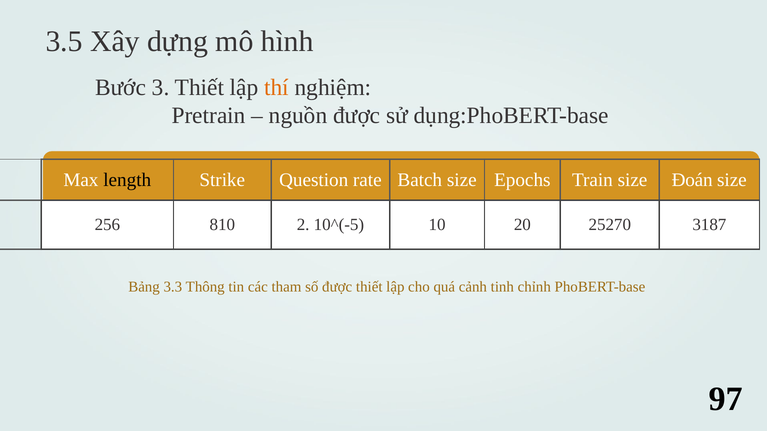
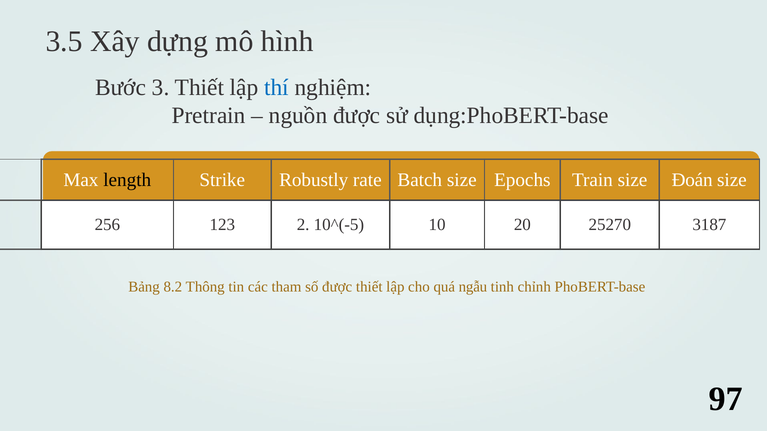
thí colour: orange -> blue (277, 87)
Question: Question -> Robustly (314, 180)
810: 810 -> 123 (222, 225)
3.3: 3.3 -> 8.2 (173, 287)
cảnh: cảnh -> ngẫu (473, 287)
